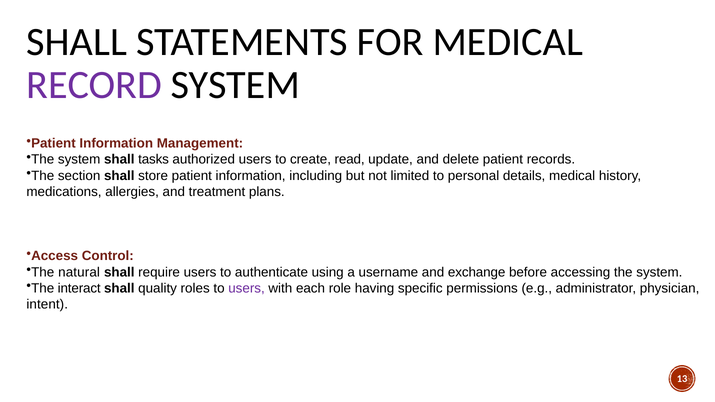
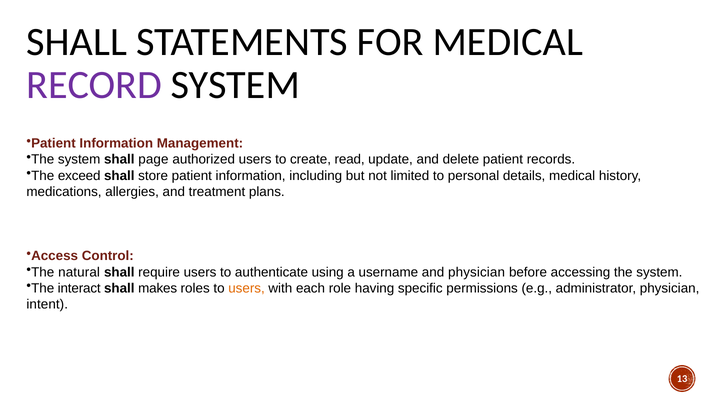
tasks: tasks -> page (153, 160)
section: section -> exceed (79, 176)
and exchange: exchange -> physician (477, 272)
quality: quality -> makes (158, 288)
users colour: purple -> orange (247, 288)
